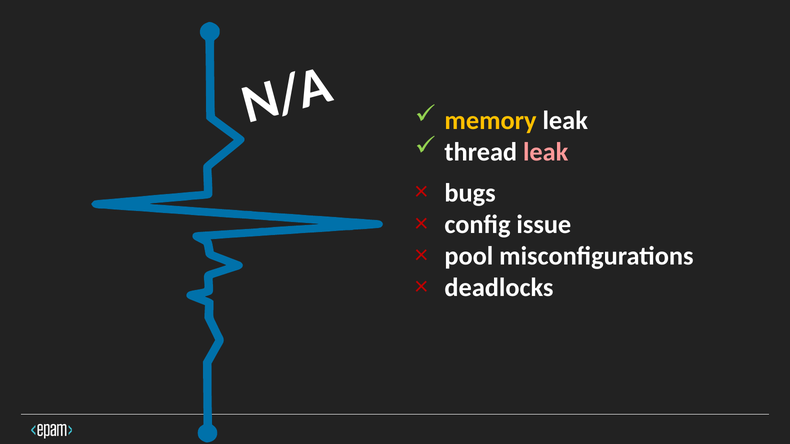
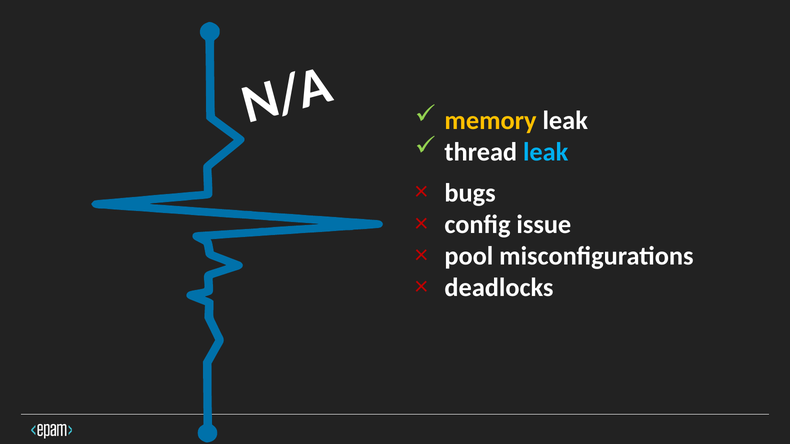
leak colour: pink -> light blue (546, 152)
